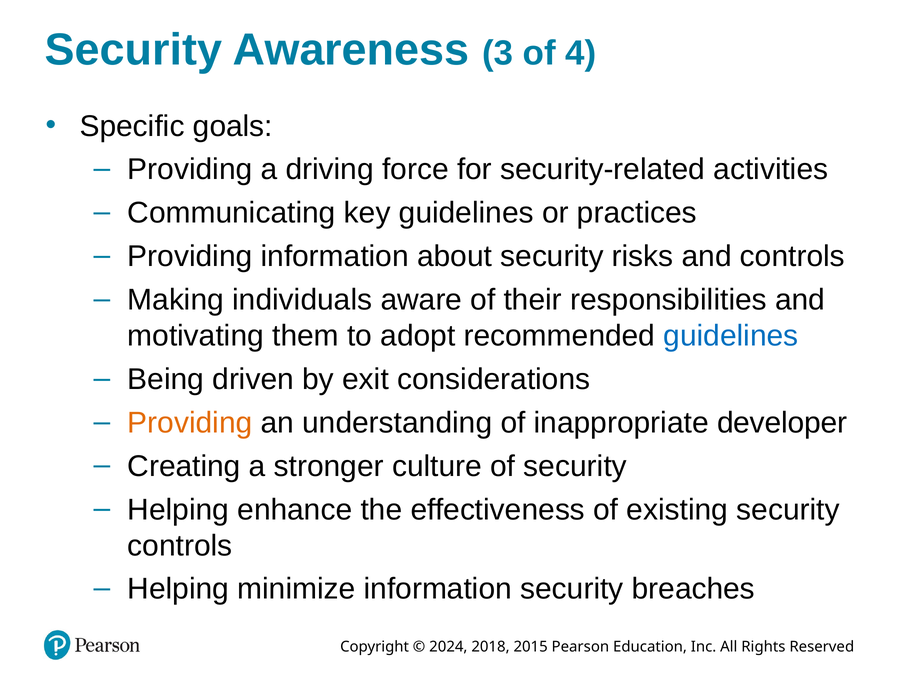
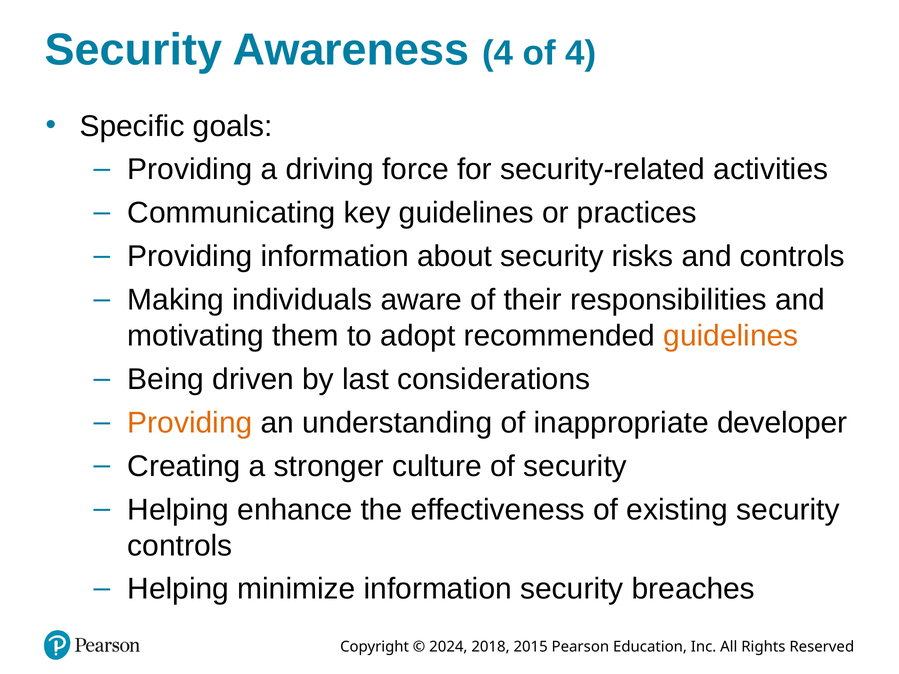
Awareness 3: 3 -> 4 (498, 53)
guidelines colour: blue -> orange (731, 336)
exit: exit -> last (366, 379)
